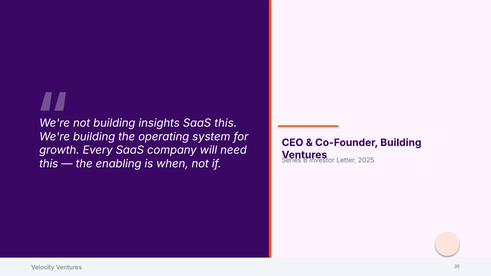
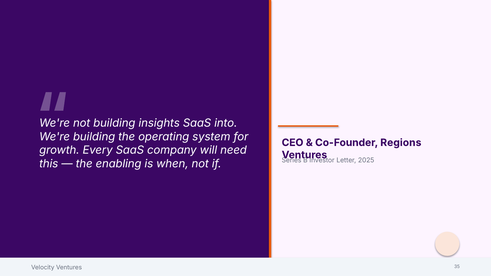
SaaS this: this -> into (226, 123)
Co-Founder Building: Building -> Regions (401, 143)
